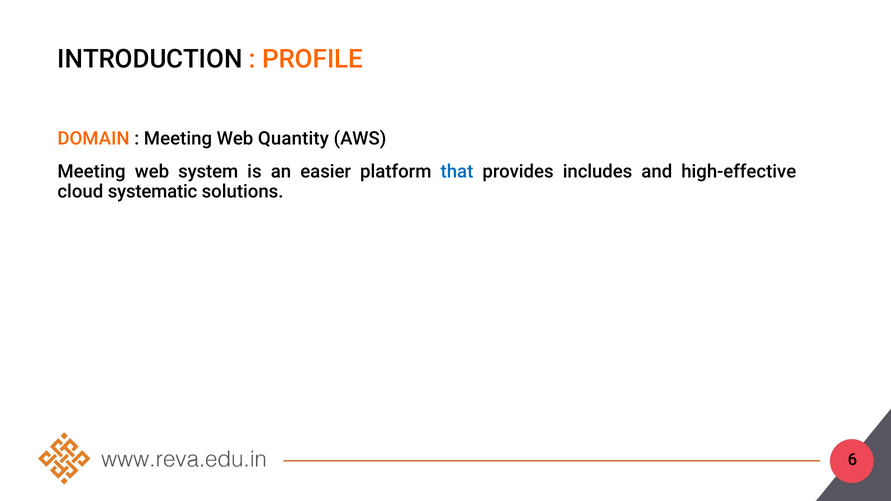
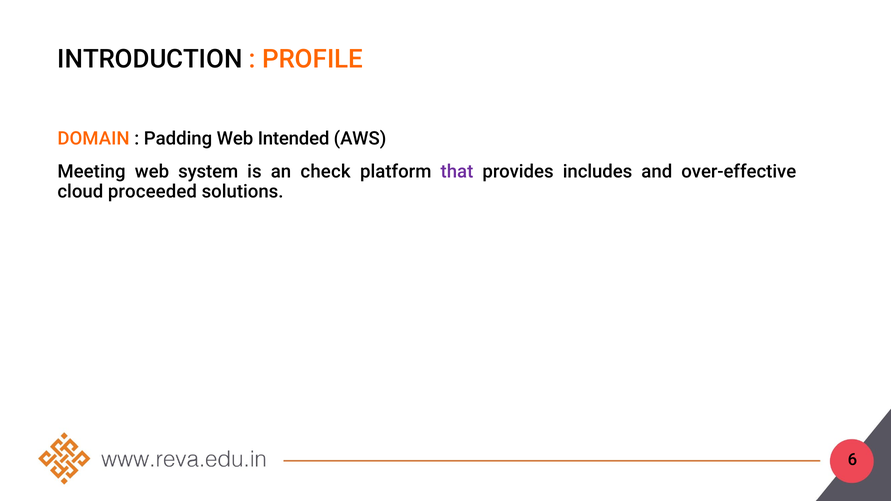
Meeting: Meeting -> Padding (178, 139)
Quantity: Quantity -> Intended (294, 139)
easier: easier -> check (326, 172)
that colour: blue -> purple (457, 172)
high-effective: high-effective -> over-effective (739, 172)
systematic: systematic -> proceeded (152, 192)
